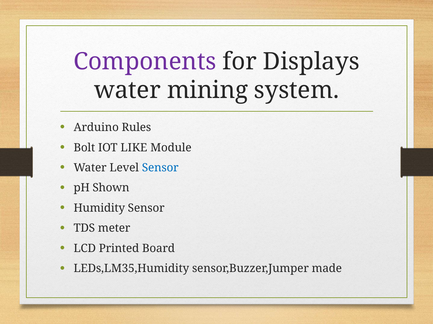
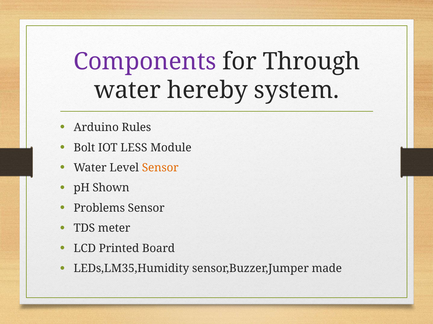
Displays: Displays -> Through (311, 62)
mining: mining -> hereby (207, 90)
LIKE: LIKE -> LESS (134, 148)
Sensor colour: blue -> orange (160, 168)
Humidity: Humidity -> Problems (99, 209)
